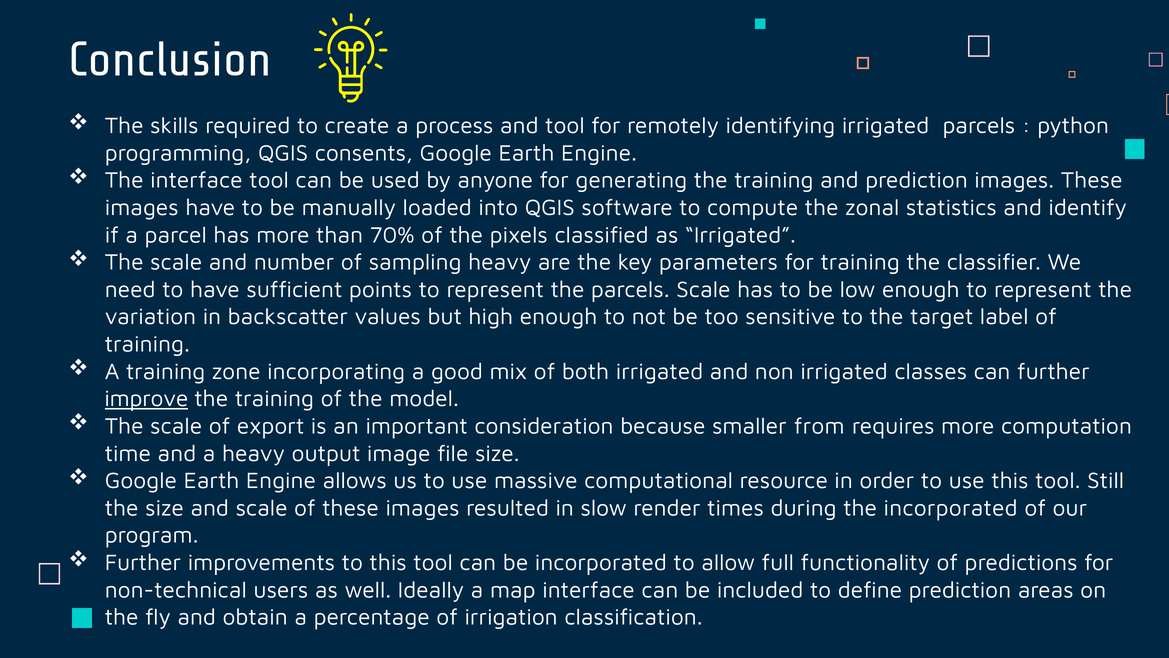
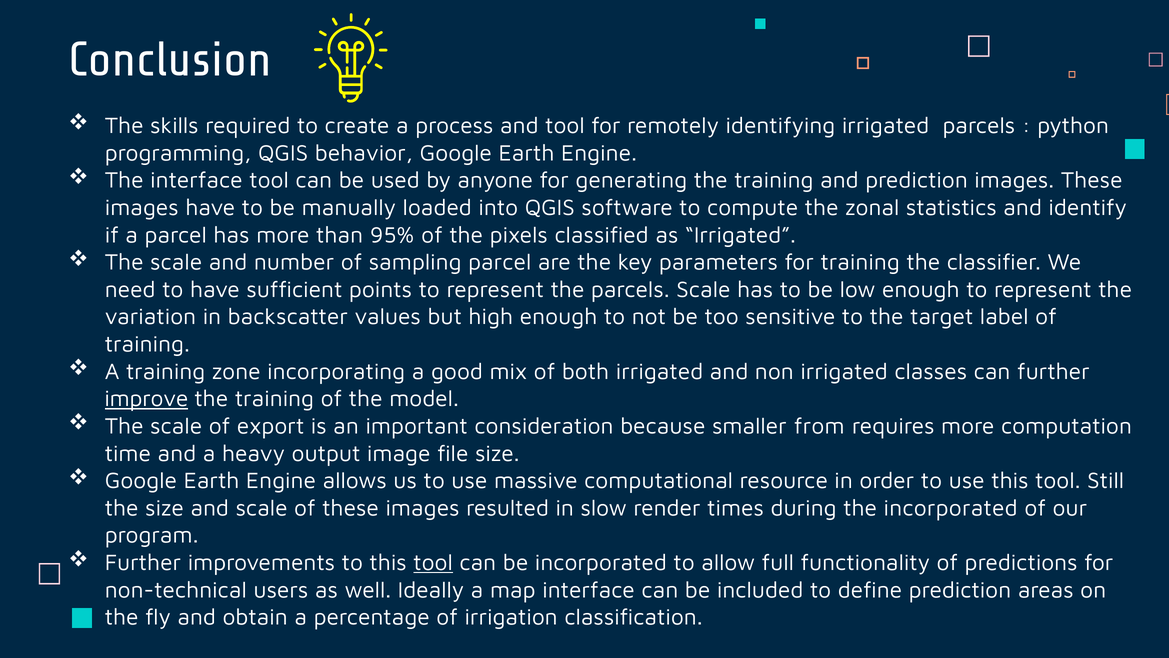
consents: consents -> behavior (364, 153)
70%: 70% -> 95% (392, 235)
sampling heavy: heavy -> parcel (500, 262)
tool underline: none -> present (433, 562)
